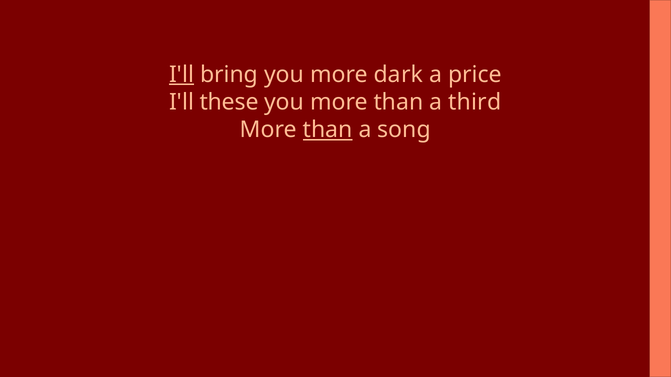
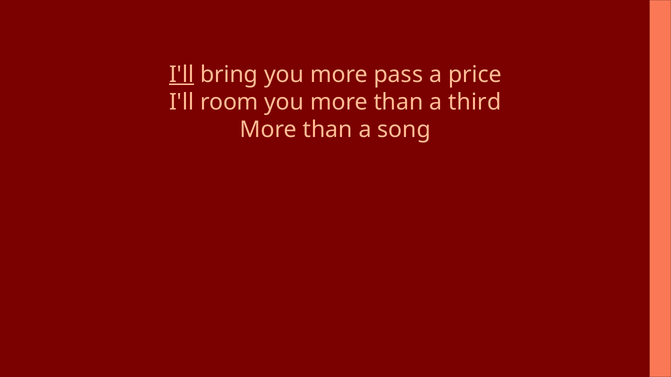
dark: dark -> pass (398, 75)
these: these -> room (229, 102)
than underline: present -> none (328, 130)
